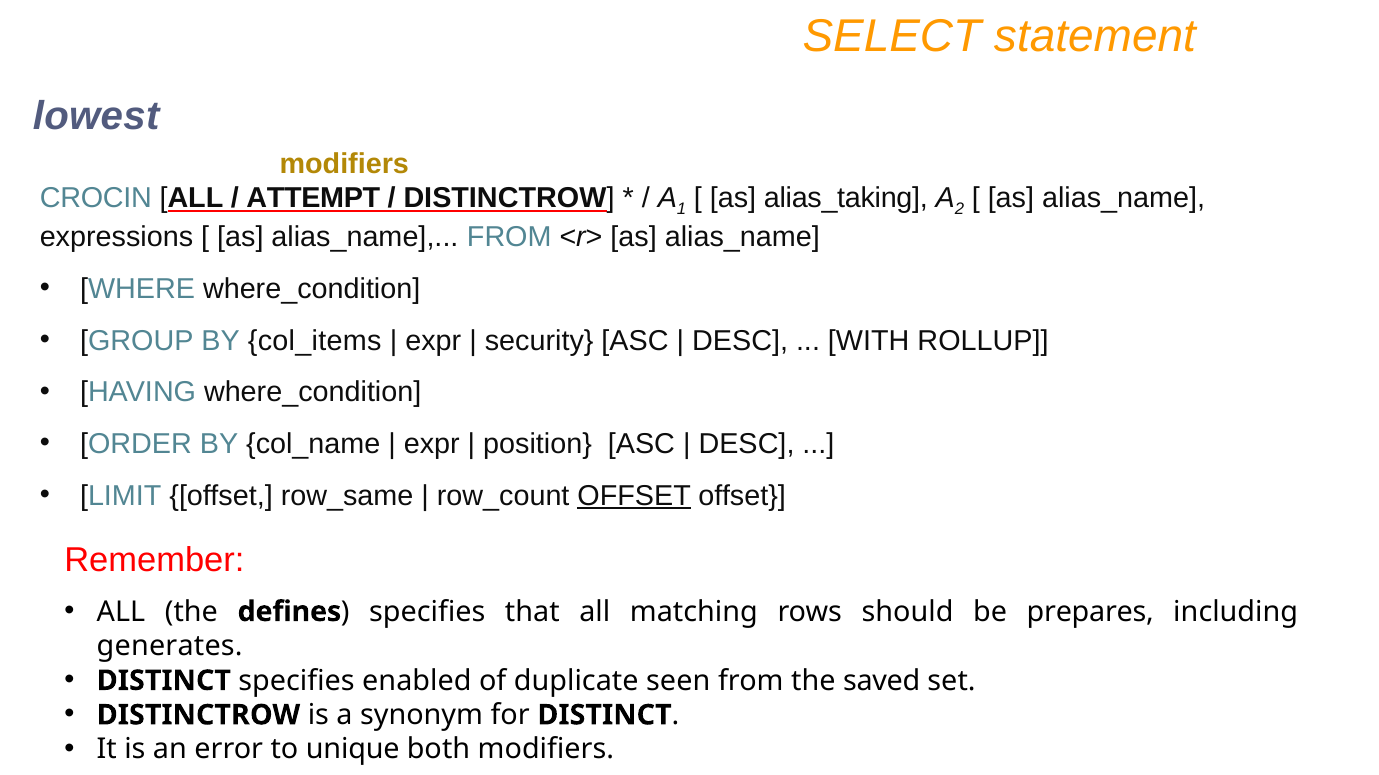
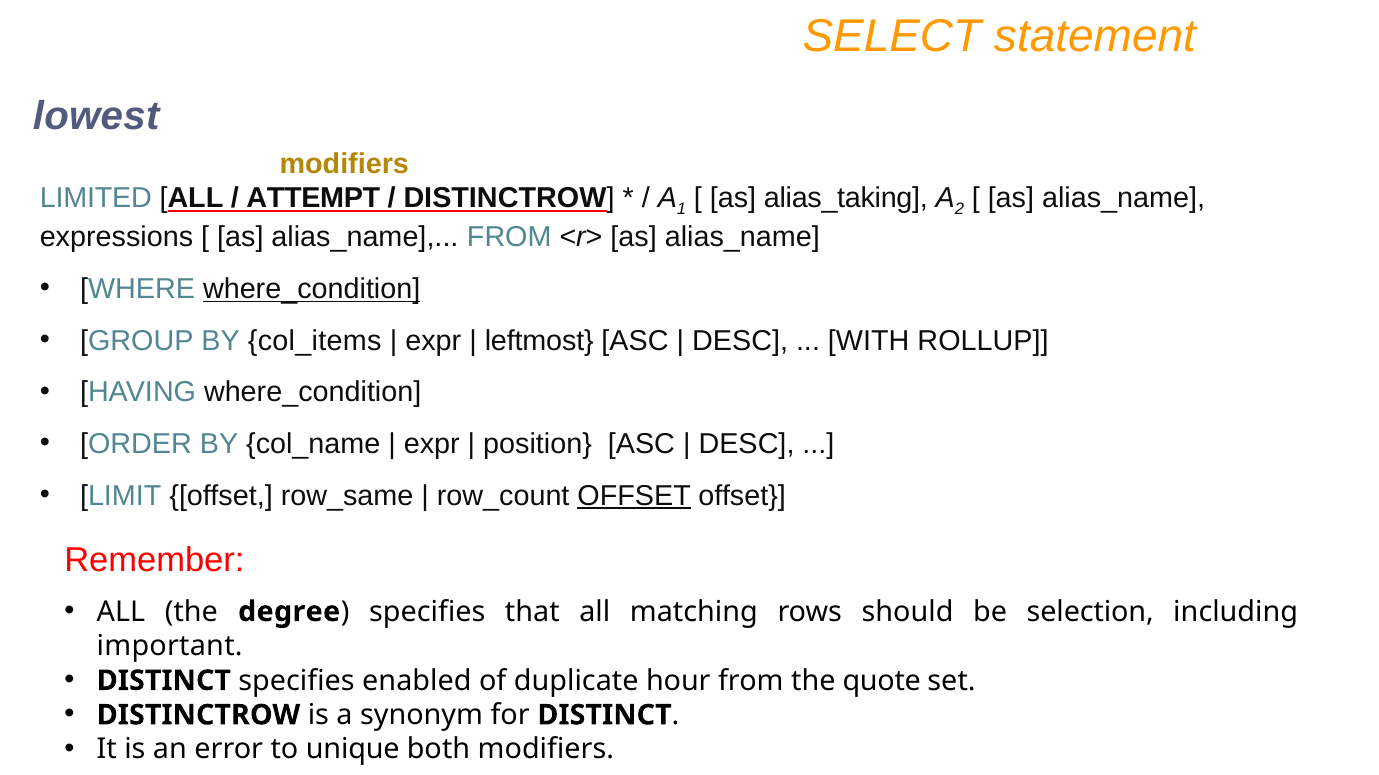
CROCIN: CROCIN -> LIMITED (96, 198)
where_condition underline: none -> present (312, 289)
security: security -> leftmost (539, 341)
defines: defines -> degree (289, 612)
prepares: prepares -> selection (1090, 612)
generates: generates -> important (170, 647)
seen: seen -> hour (678, 681)
saved: saved -> quote (882, 681)
